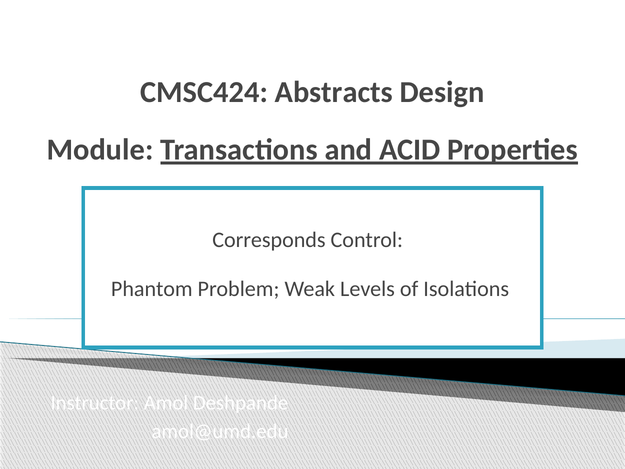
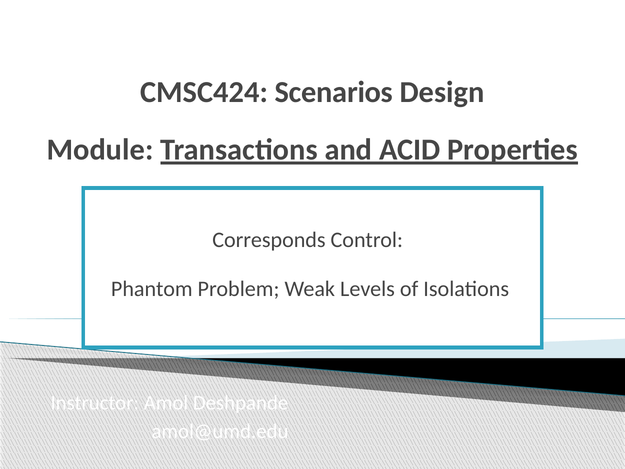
Abstracts: Abstracts -> Scenarios (334, 92)
